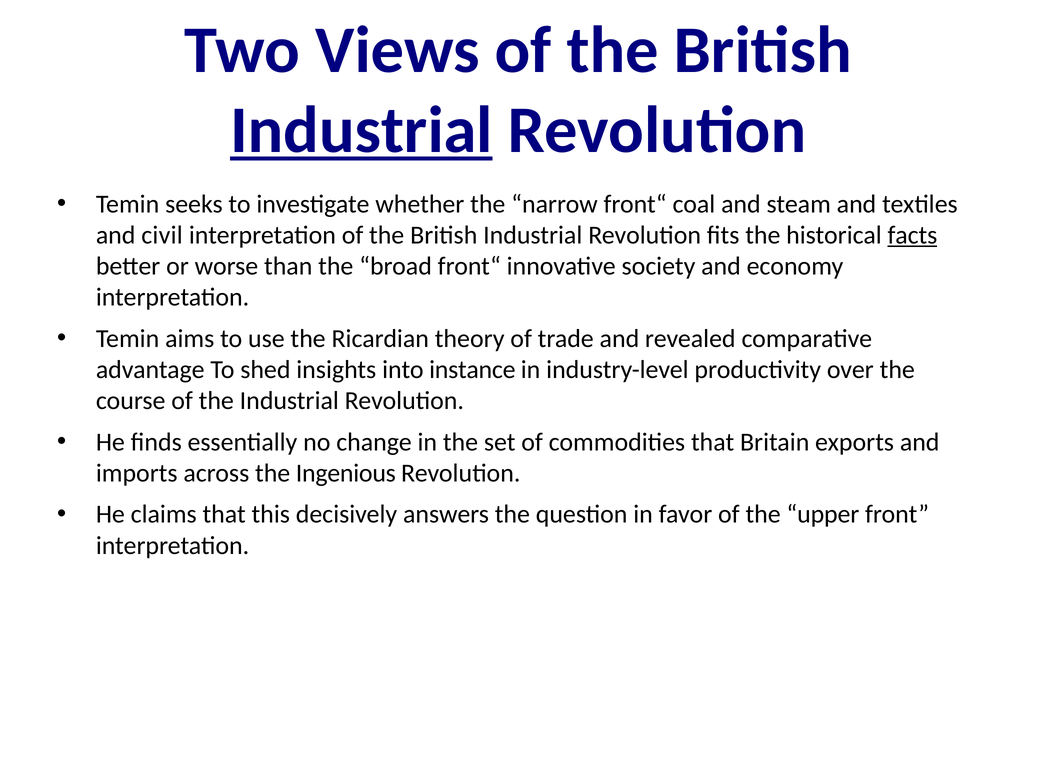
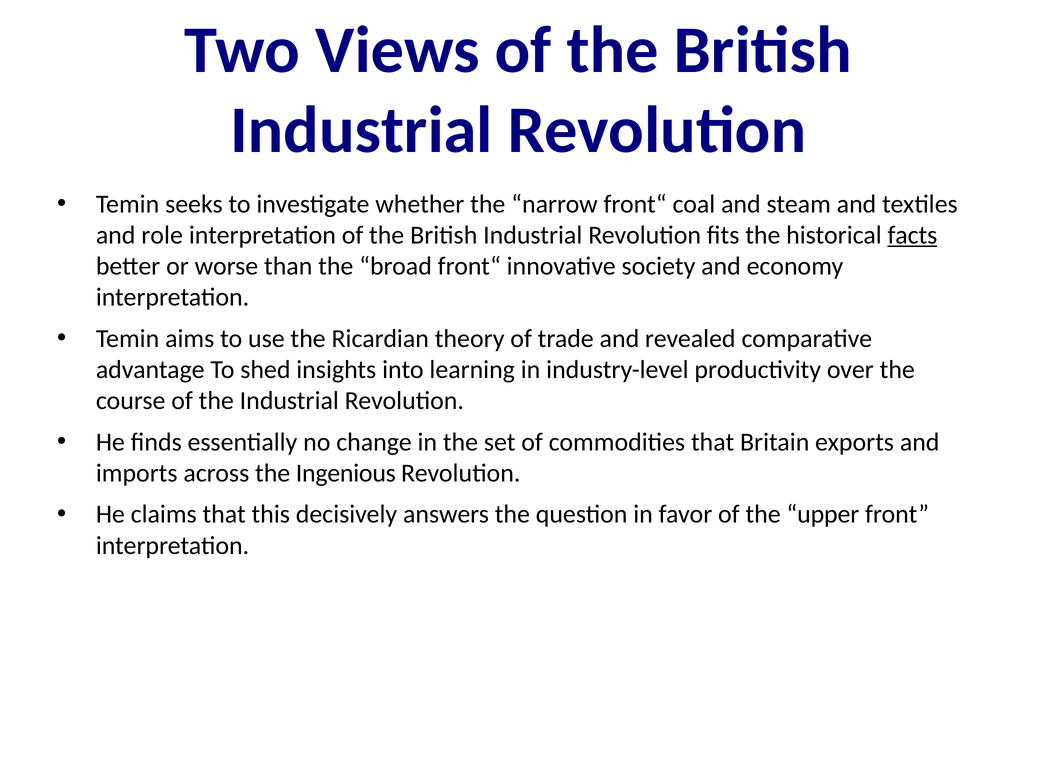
Industrial underline: present -> none (361, 130)
civil: civil -> role (162, 235)
instance: instance -> learning (472, 370)
